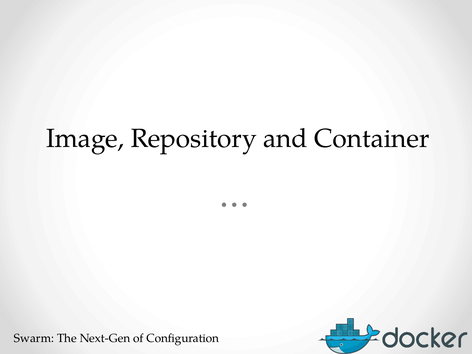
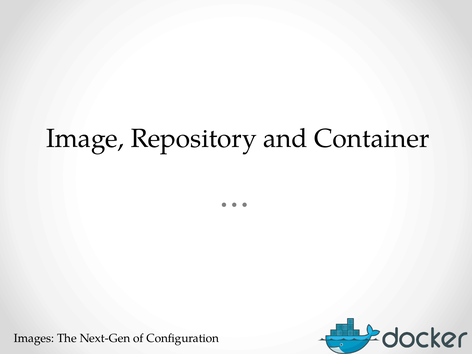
Swarm: Swarm -> Images (34, 338)
